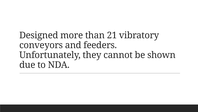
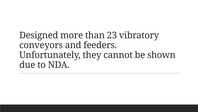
21: 21 -> 23 (112, 35)
